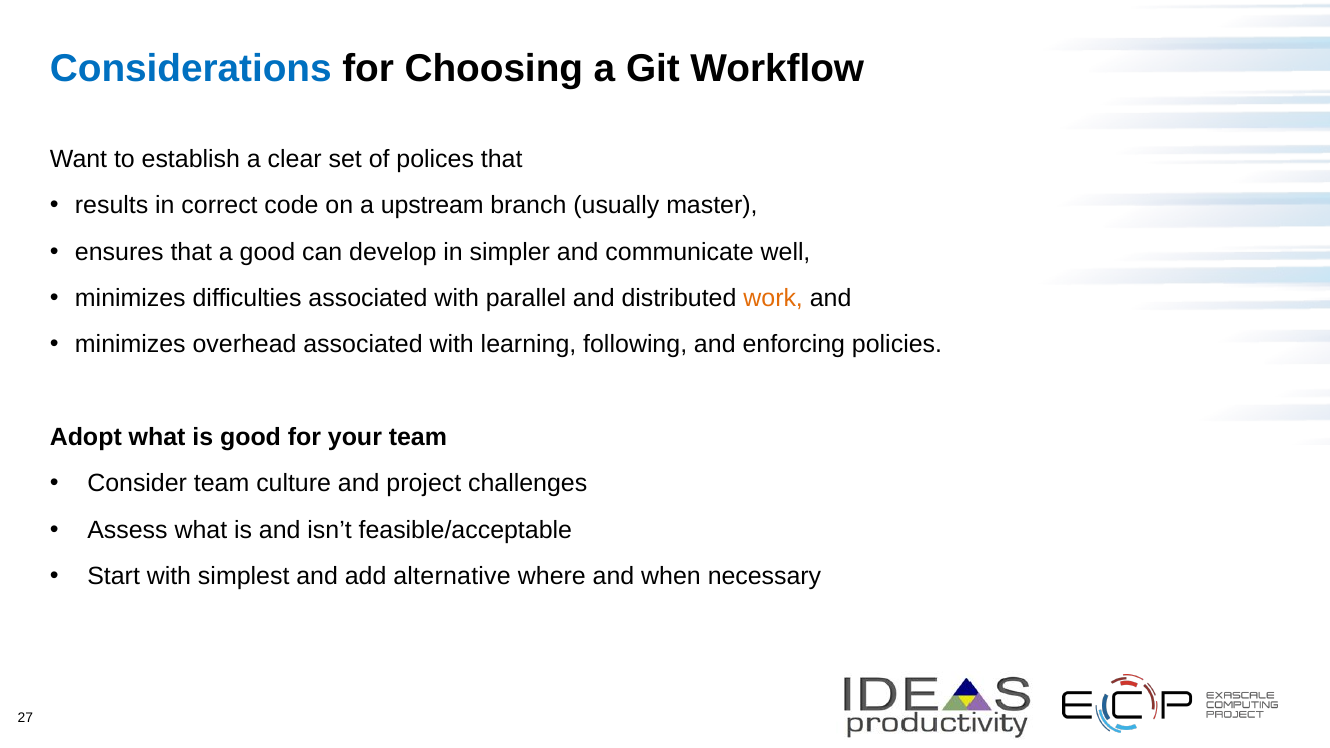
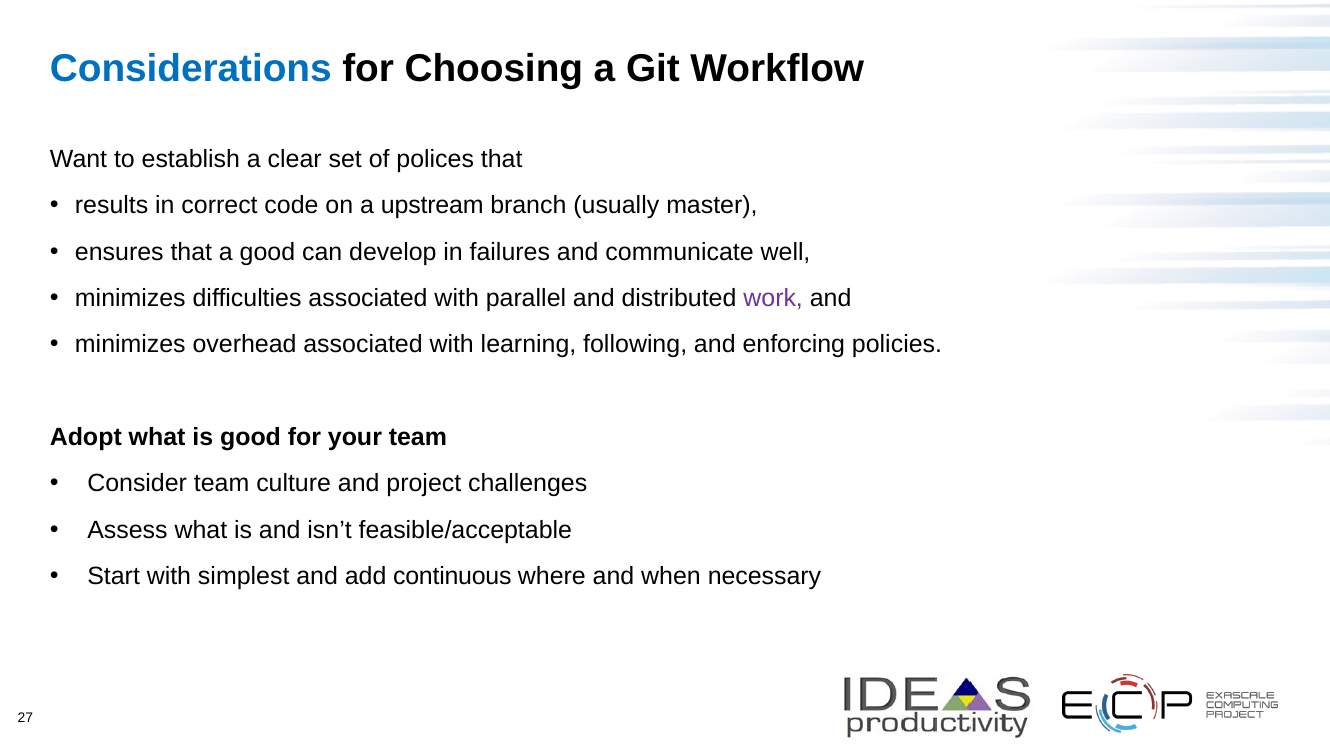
simpler: simpler -> failures (510, 252)
work colour: orange -> purple (773, 298)
alternative: alternative -> continuous (452, 576)
